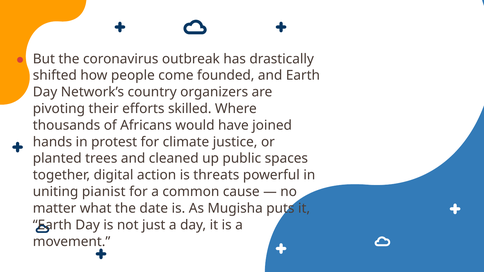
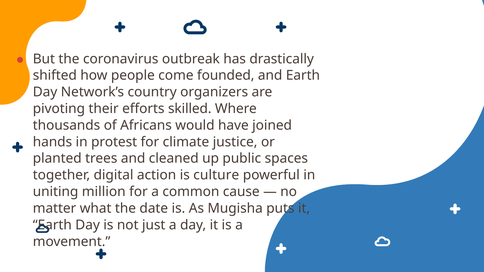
threats: threats -> culture (216, 175)
pianist: pianist -> million (104, 192)
